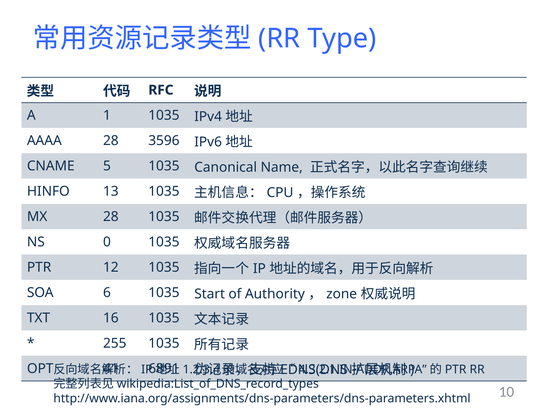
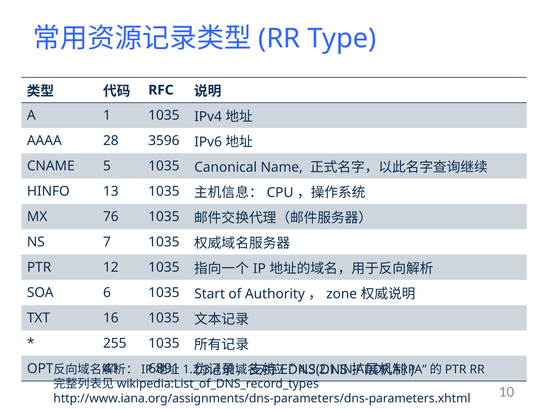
MX 28: 28 -> 76 (111, 217)
0: 0 -> 7 (107, 242)
